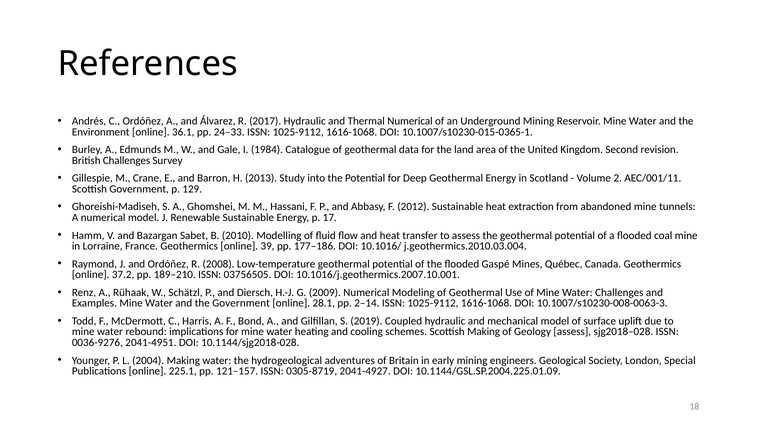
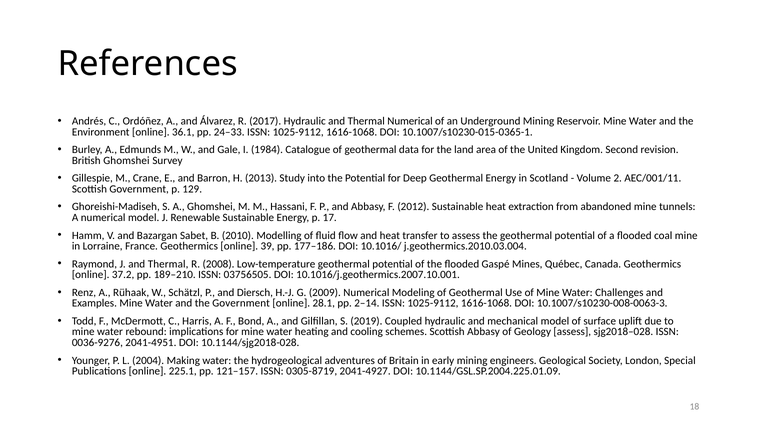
British Challenges: Challenges -> Ghomshei (126, 160)
J and Ordóñez: Ordóñez -> Thermal (168, 264)
Scottish Making: Making -> Abbasy (484, 332)
